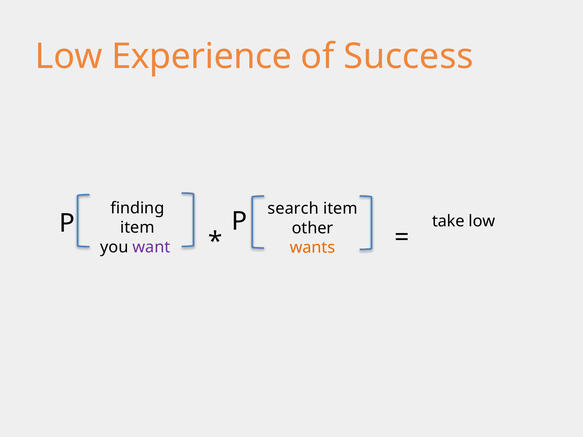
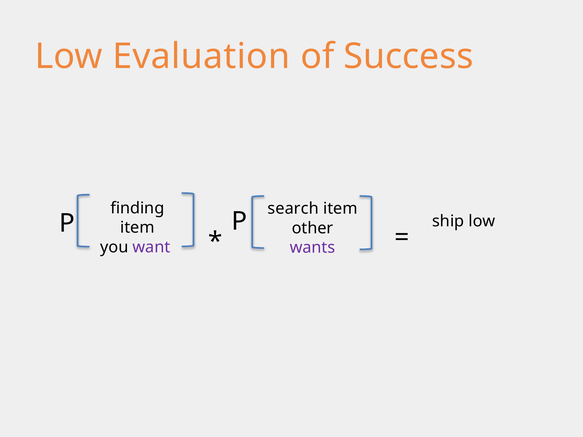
Experience: Experience -> Evaluation (201, 56)
take: take -> ship (448, 221)
wants colour: orange -> purple (313, 248)
